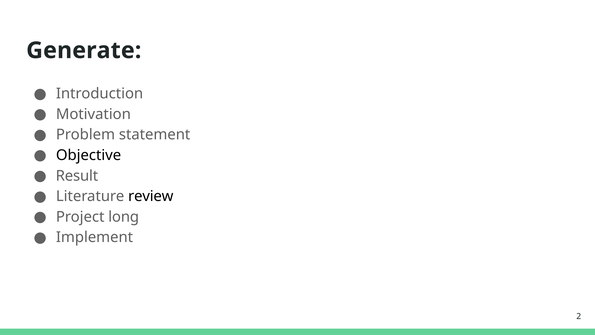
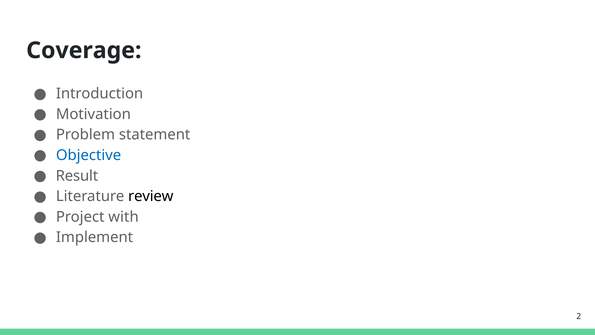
Generate: Generate -> Coverage (84, 50)
Objective colour: black -> blue (89, 155)
long: long -> with (124, 217)
